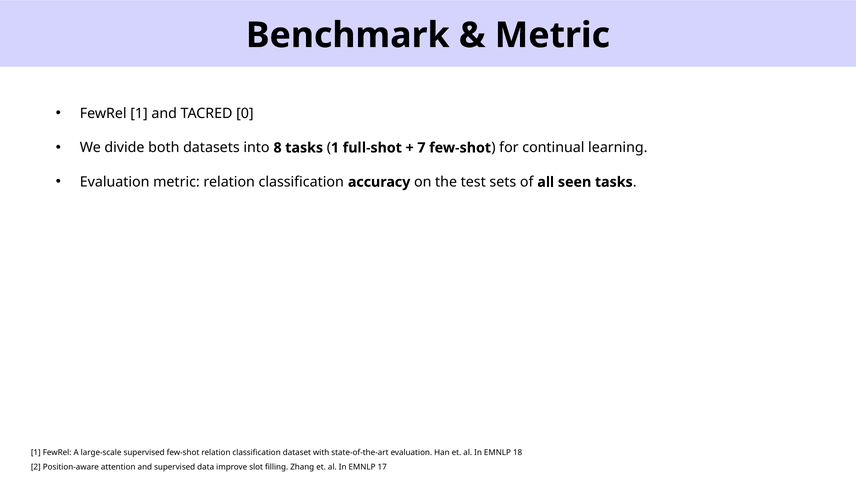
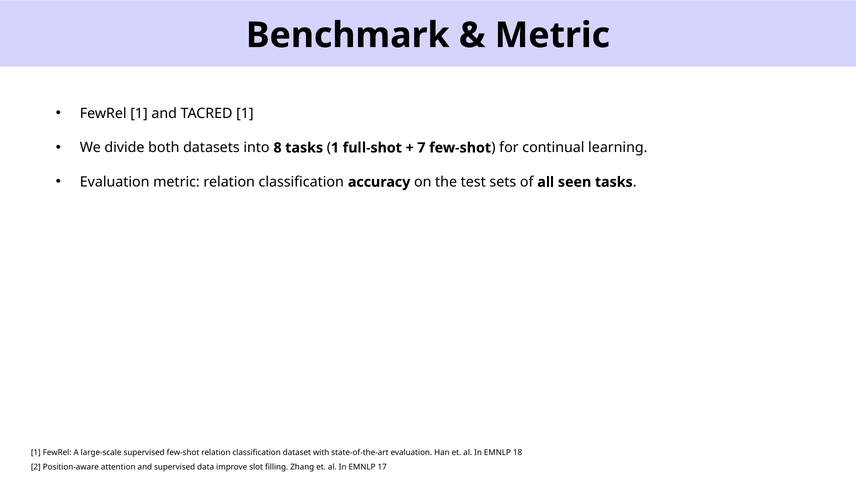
TACRED 0: 0 -> 1 (245, 113)
